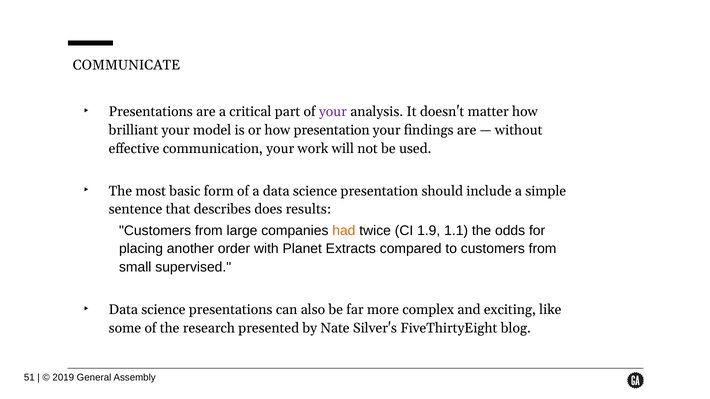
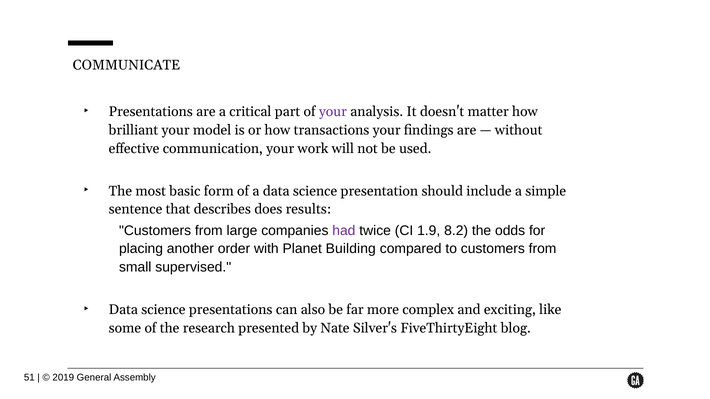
how presentation: presentation -> transactions (332, 130)
had colour: orange -> purple (344, 230)
1.1: 1.1 -> 8.2 (456, 230)
Extracts: Extracts -> Building (351, 249)
